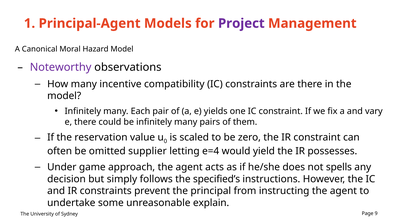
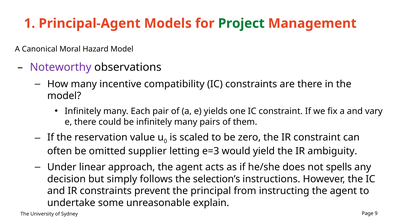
Project colour: purple -> green (241, 23)
e=4: e=4 -> e=3 (211, 151)
possesses: possesses -> ambiguity (332, 151)
game: game -> linear (92, 167)
specified’s: specified’s -> selection’s (217, 179)
